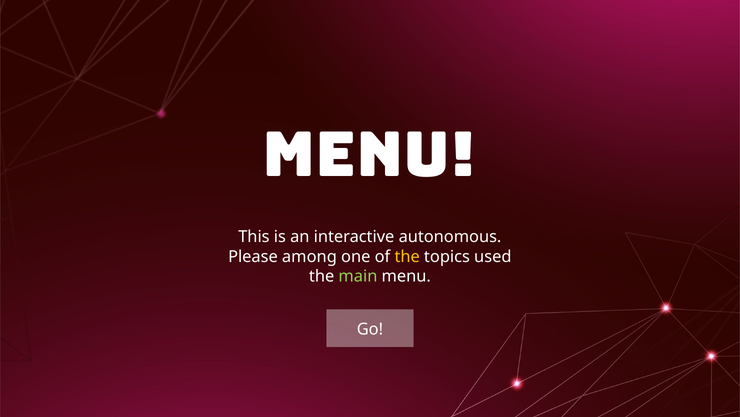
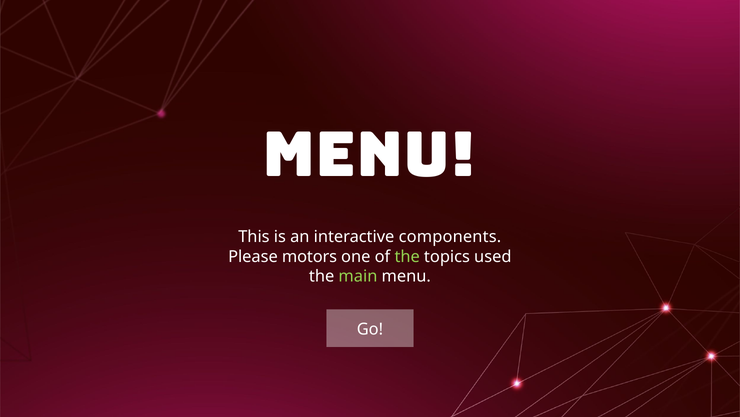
autonomous: autonomous -> components (450, 237)
among: among -> motors (310, 256)
the colour: yellow -> light green (407, 256)
